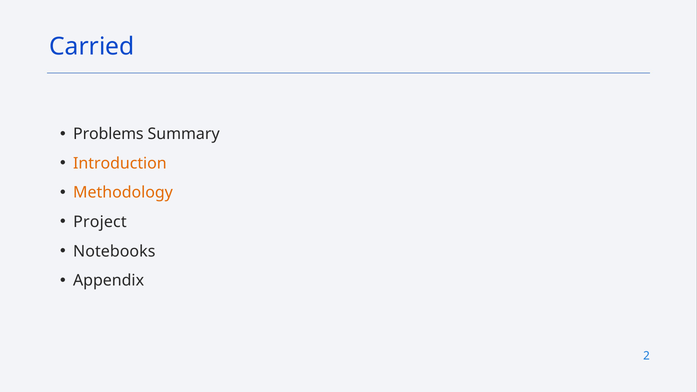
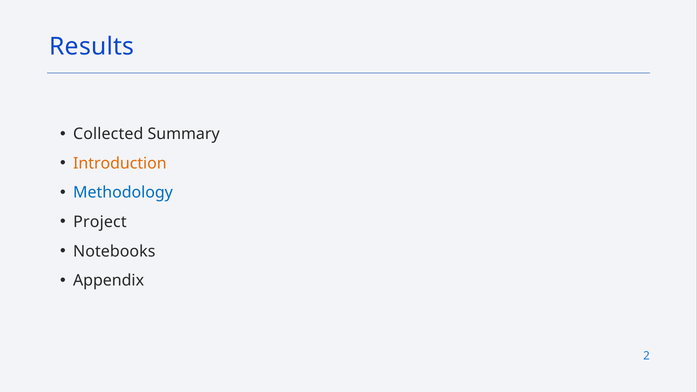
Carried: Carried -> Results (92, 47)
Problems: Problems -> Collected (108, 134)
Methodology colour: orange -> blue (123, 193)
